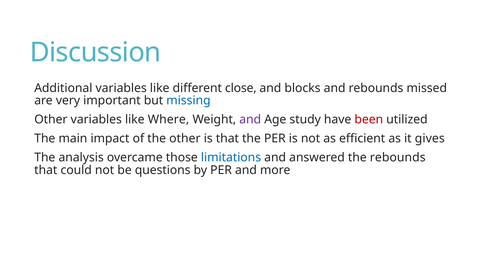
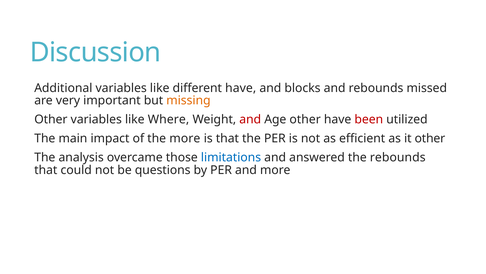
different close: close -> have (241, 88)
missing colour: blue -> orange (188, 100)
and colour: purple -> red (250, 119)
Age study: study -> other (305, 119)
the other: other -> more (185, 138)
it gives: gives -> other (430, 138)
